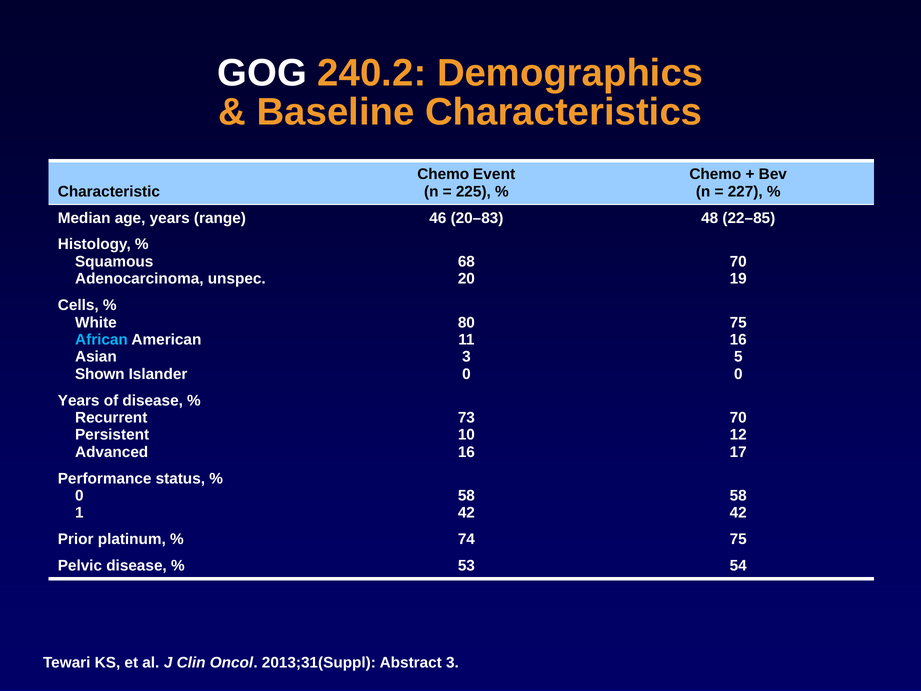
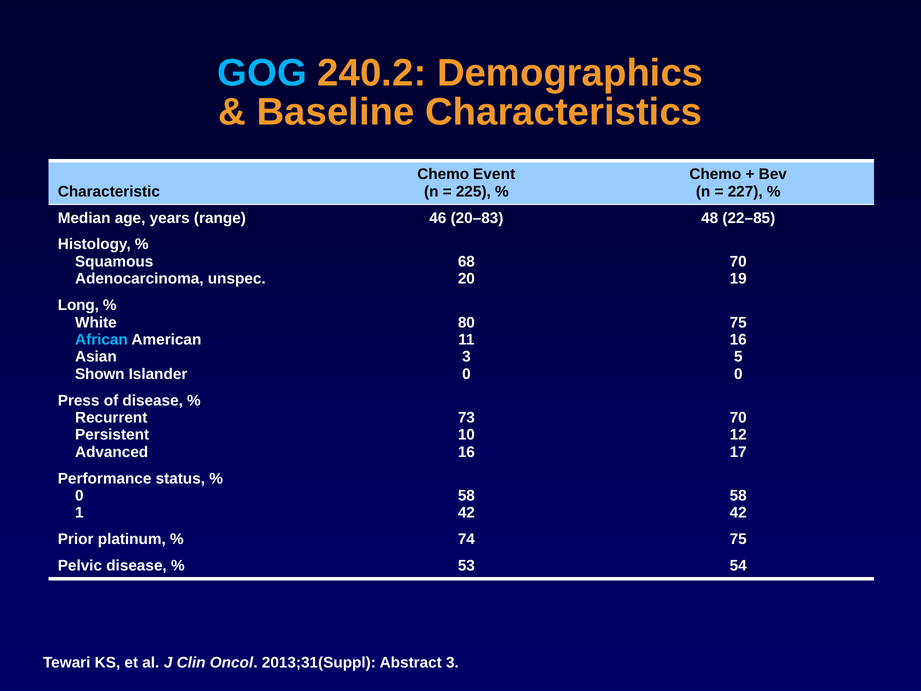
GOG colour: white -> light blue (262, 73)
Cells: Cells -> Long (78, 305)
Years: Years -> Press (79, 400)
